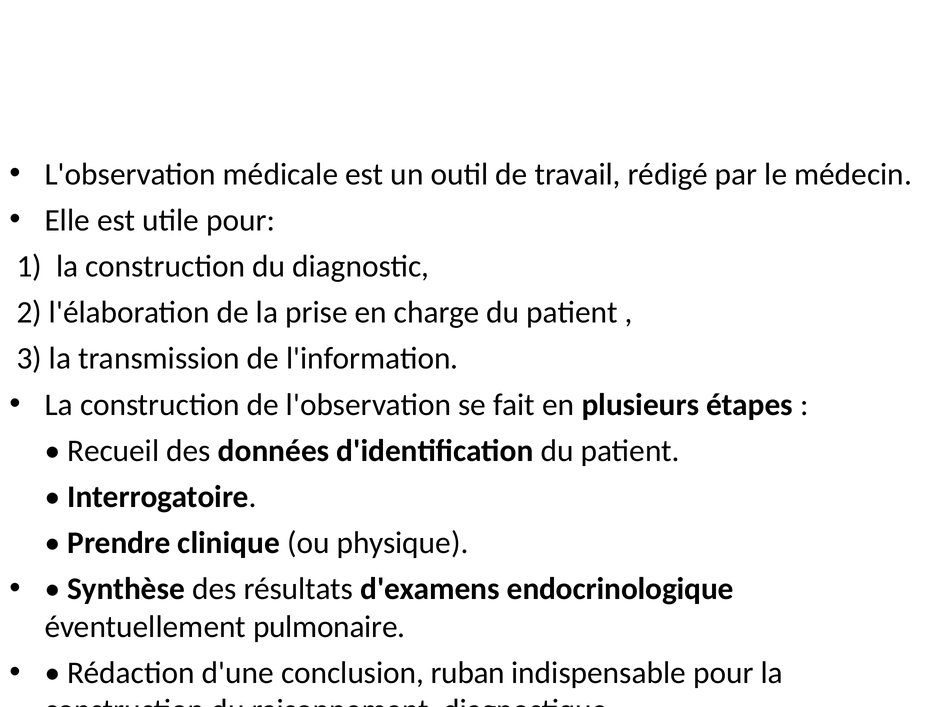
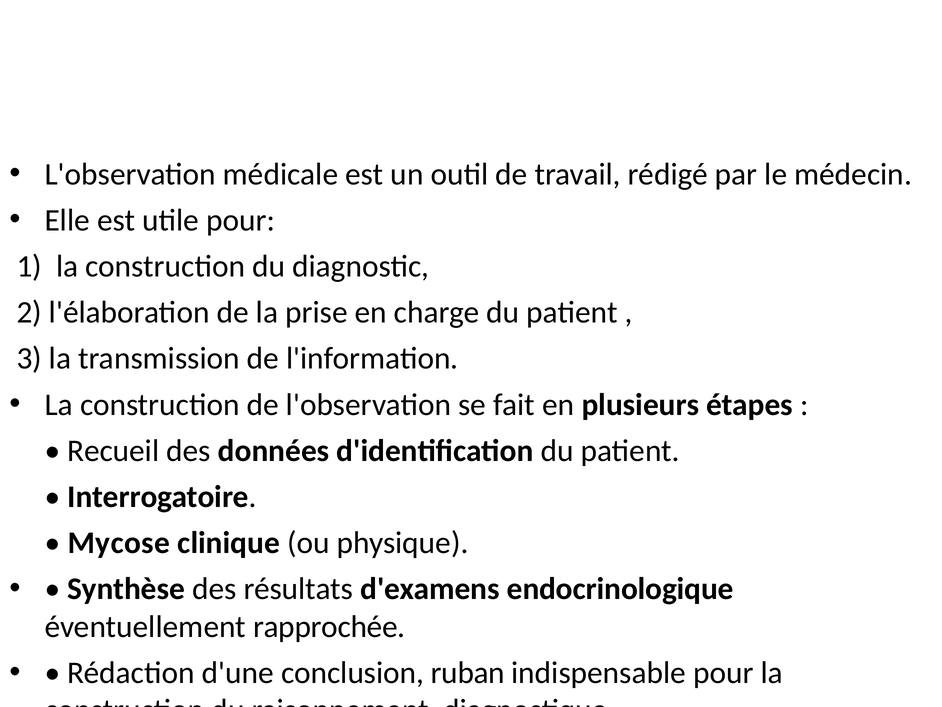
Prendre: Prendre -> Mycose (119, 543)
pulmonaire: pulmonaire -> rapprochée (329, 626)
